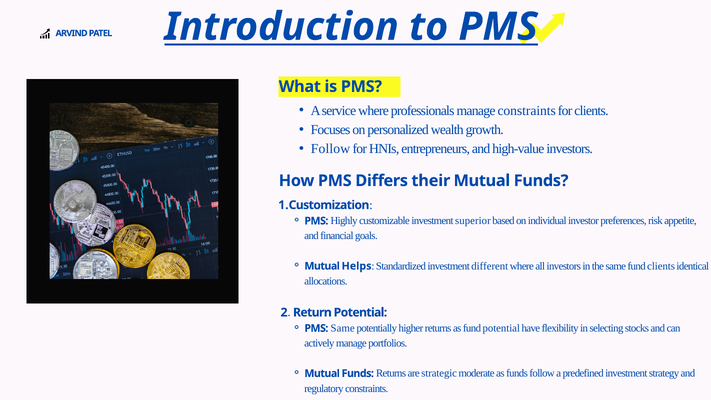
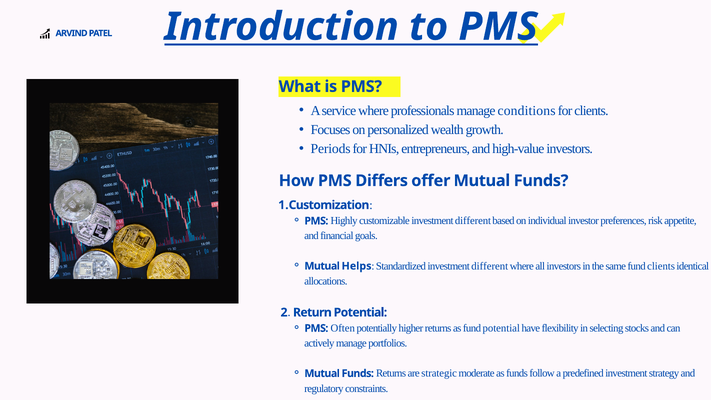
manage constraints: constraints -> conditions (527, 111)
Follow: Follow -> Periods (331, 149)
their: their -> offer (431, 181)
customizable investment superior: superior -> different (473, 221)
PMS Same: Same -> Often (343, 328)
